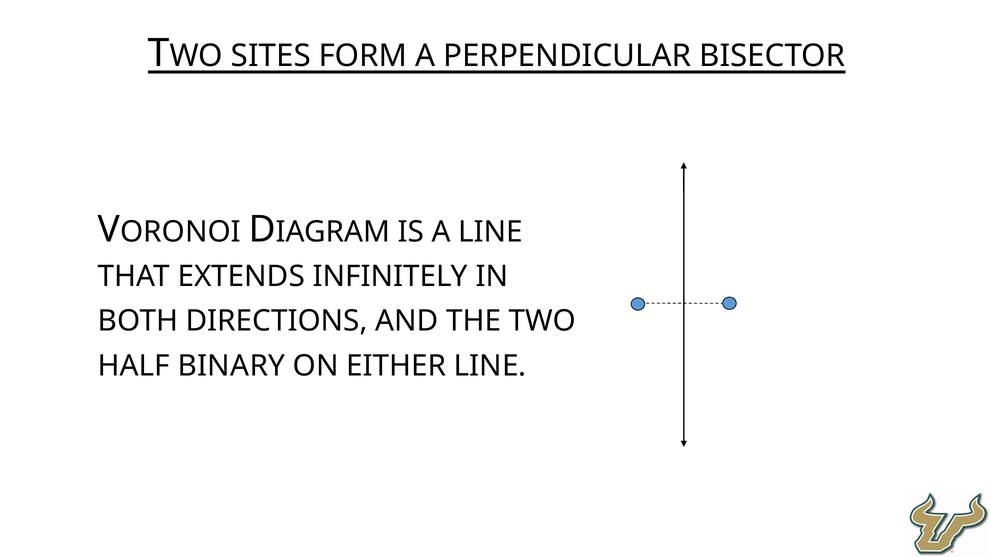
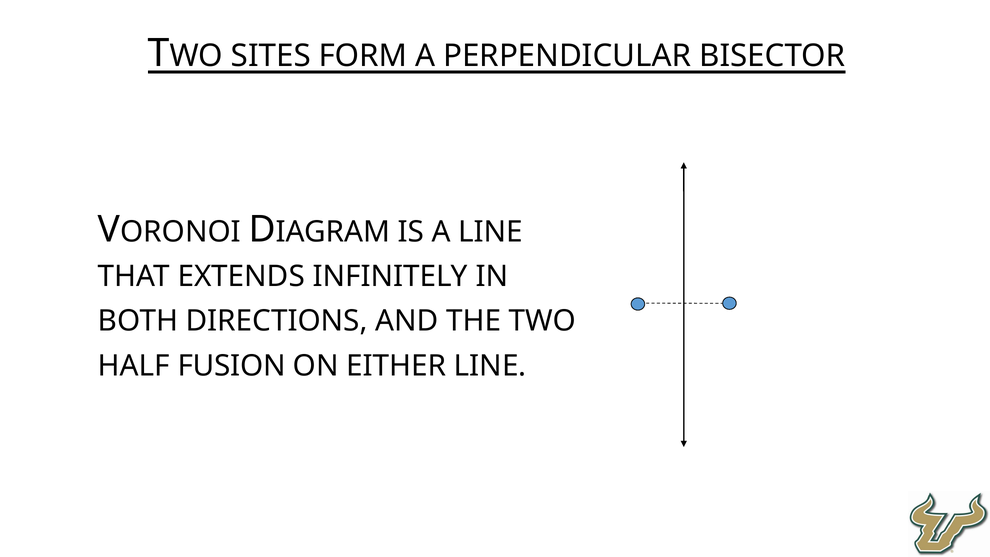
BINARY: BINARY -> FUSION (232, 366)
